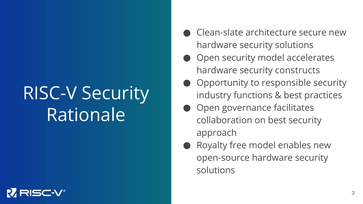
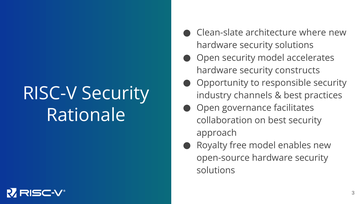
secure: secure -> where (313, 33)
functions: functions -> channels (253, 95)
